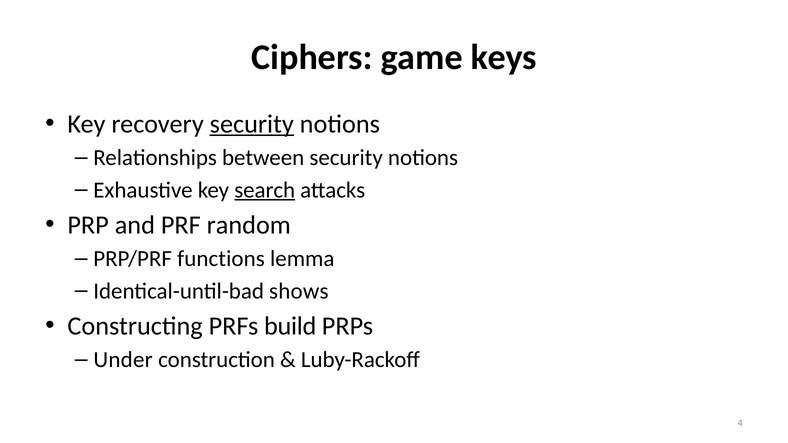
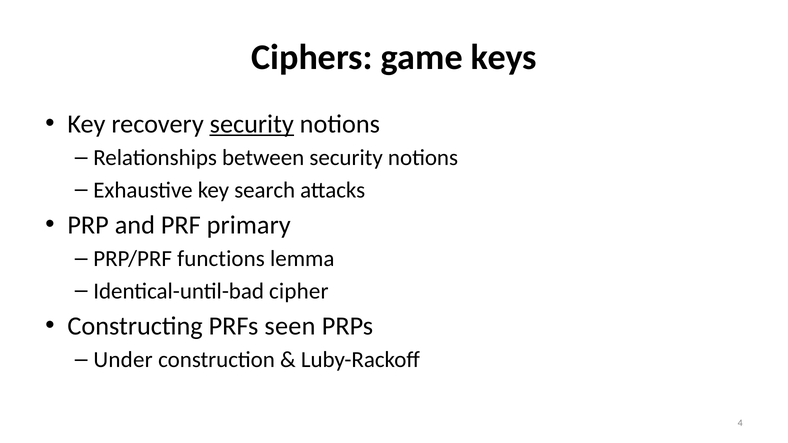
search underline: present -> none (265, 190)
random: random -> primary (249, 225)
shows: shows -> cipher (299, 291)
build: build -> seen (290, 326)
